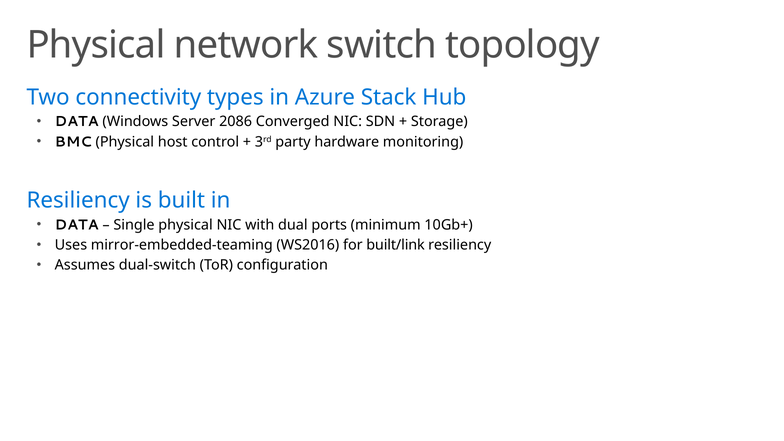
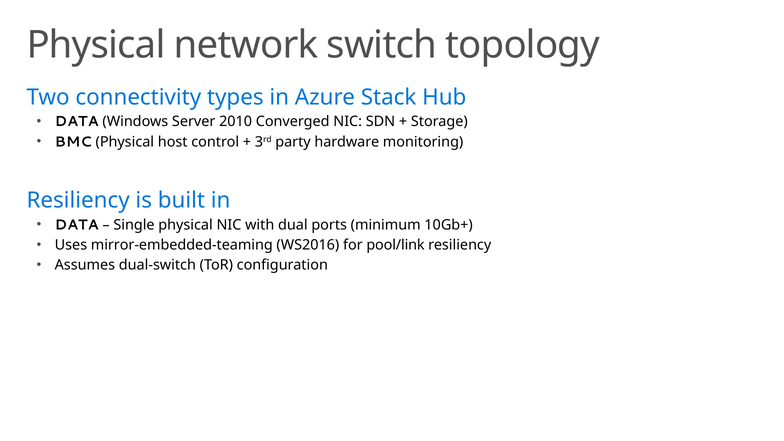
2086: 2086 -> 2010 (236, 122)
built/link: built/link -> pool/link (396, 245)
